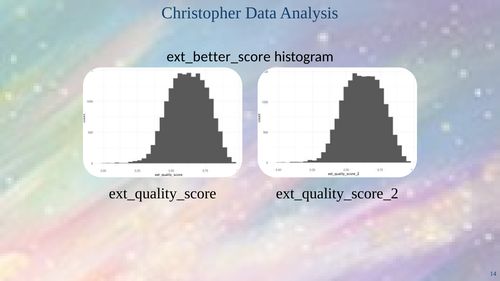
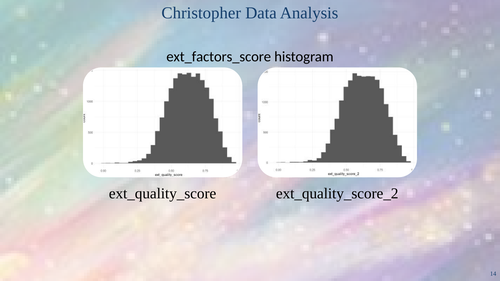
ext_better_score: ext_better_score -> ext_factors_score (219, 57)
